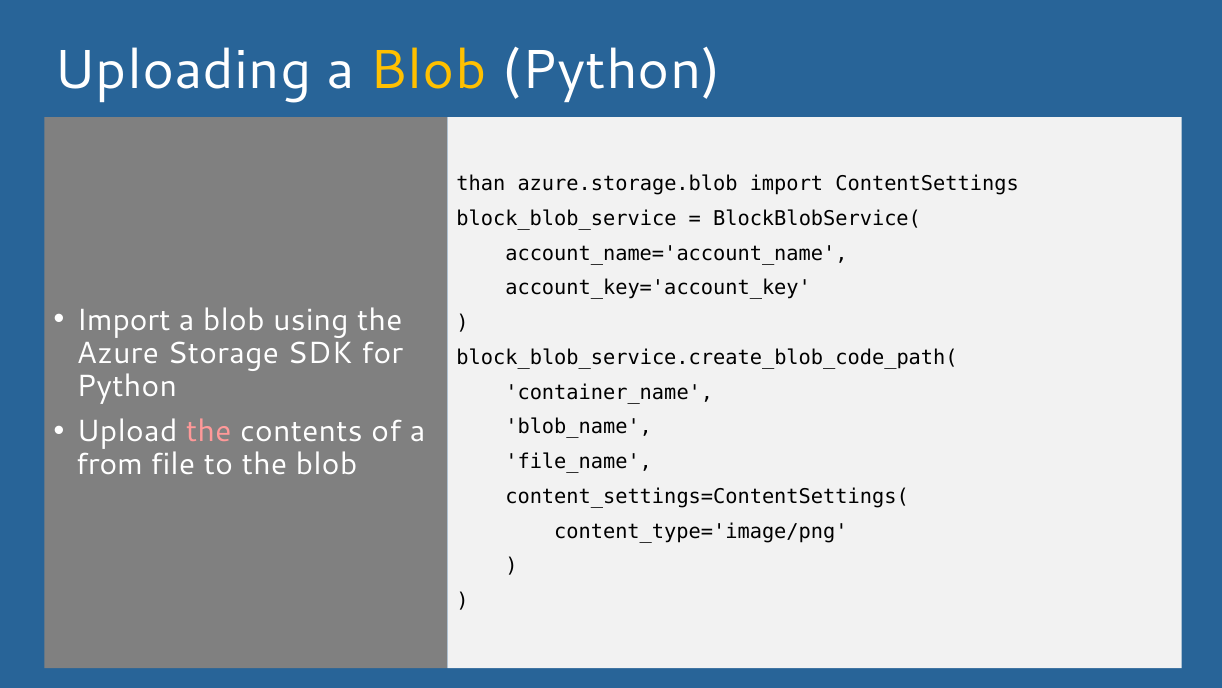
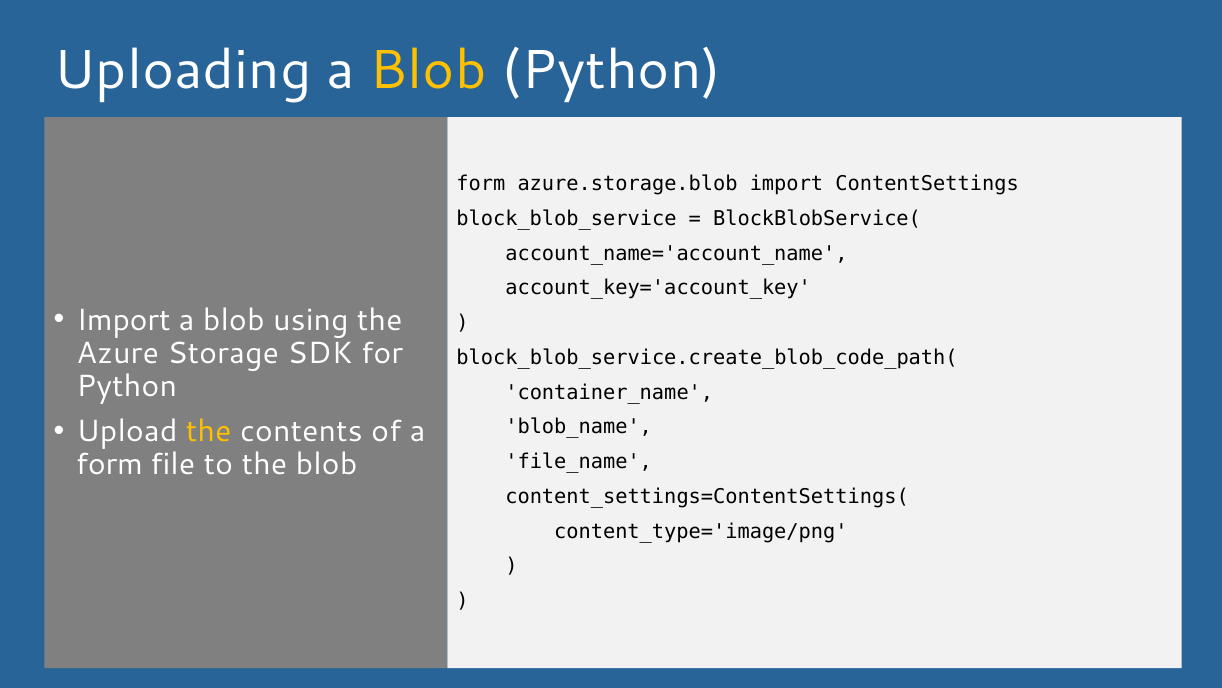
than: than -> form (481, 184)
the colour: pink -> yellow (209, 431)
from: from -> form (109, 464)
